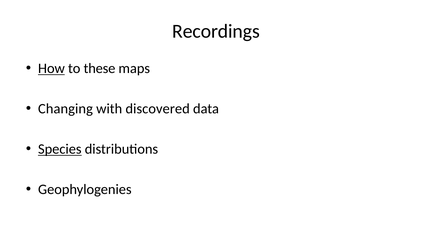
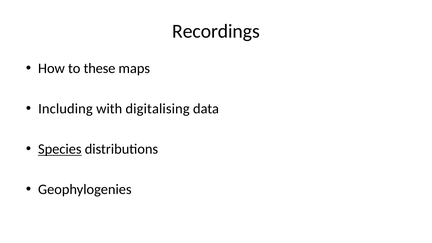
How underline: present -> none (51, 69)
Changing: Changing -> Including (65, 109)
discovered: discovered -> digitalising (158, 109)
